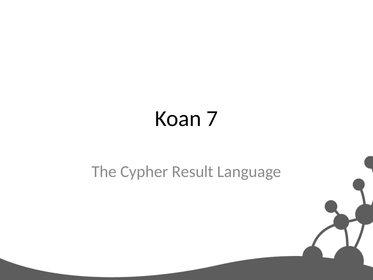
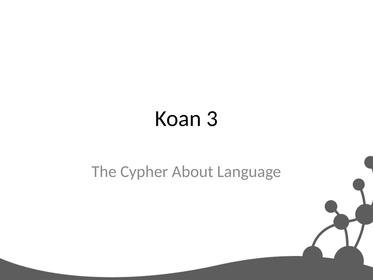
7: 7 -> 3 (212, 118)
Result: Result -> About (193, 171)
